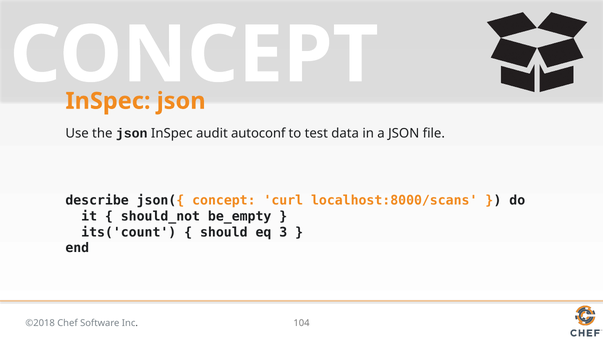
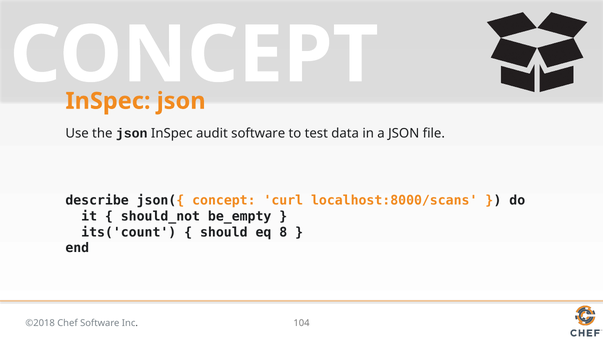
audit autoconf: autoconf -> software (258, 134)
3: 3 -> 8 (283, 232)
